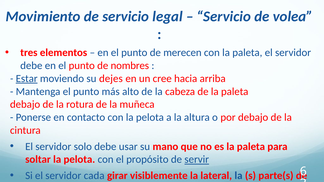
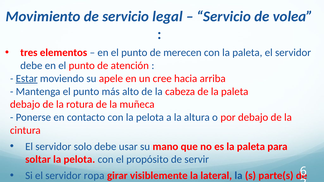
nombres: nombres -> atención (130, 66)
dejes: dejes -> apele (111, 79)
servir underline: present -> none (197, 160)
cada: cada -> ropa (94, 176)
